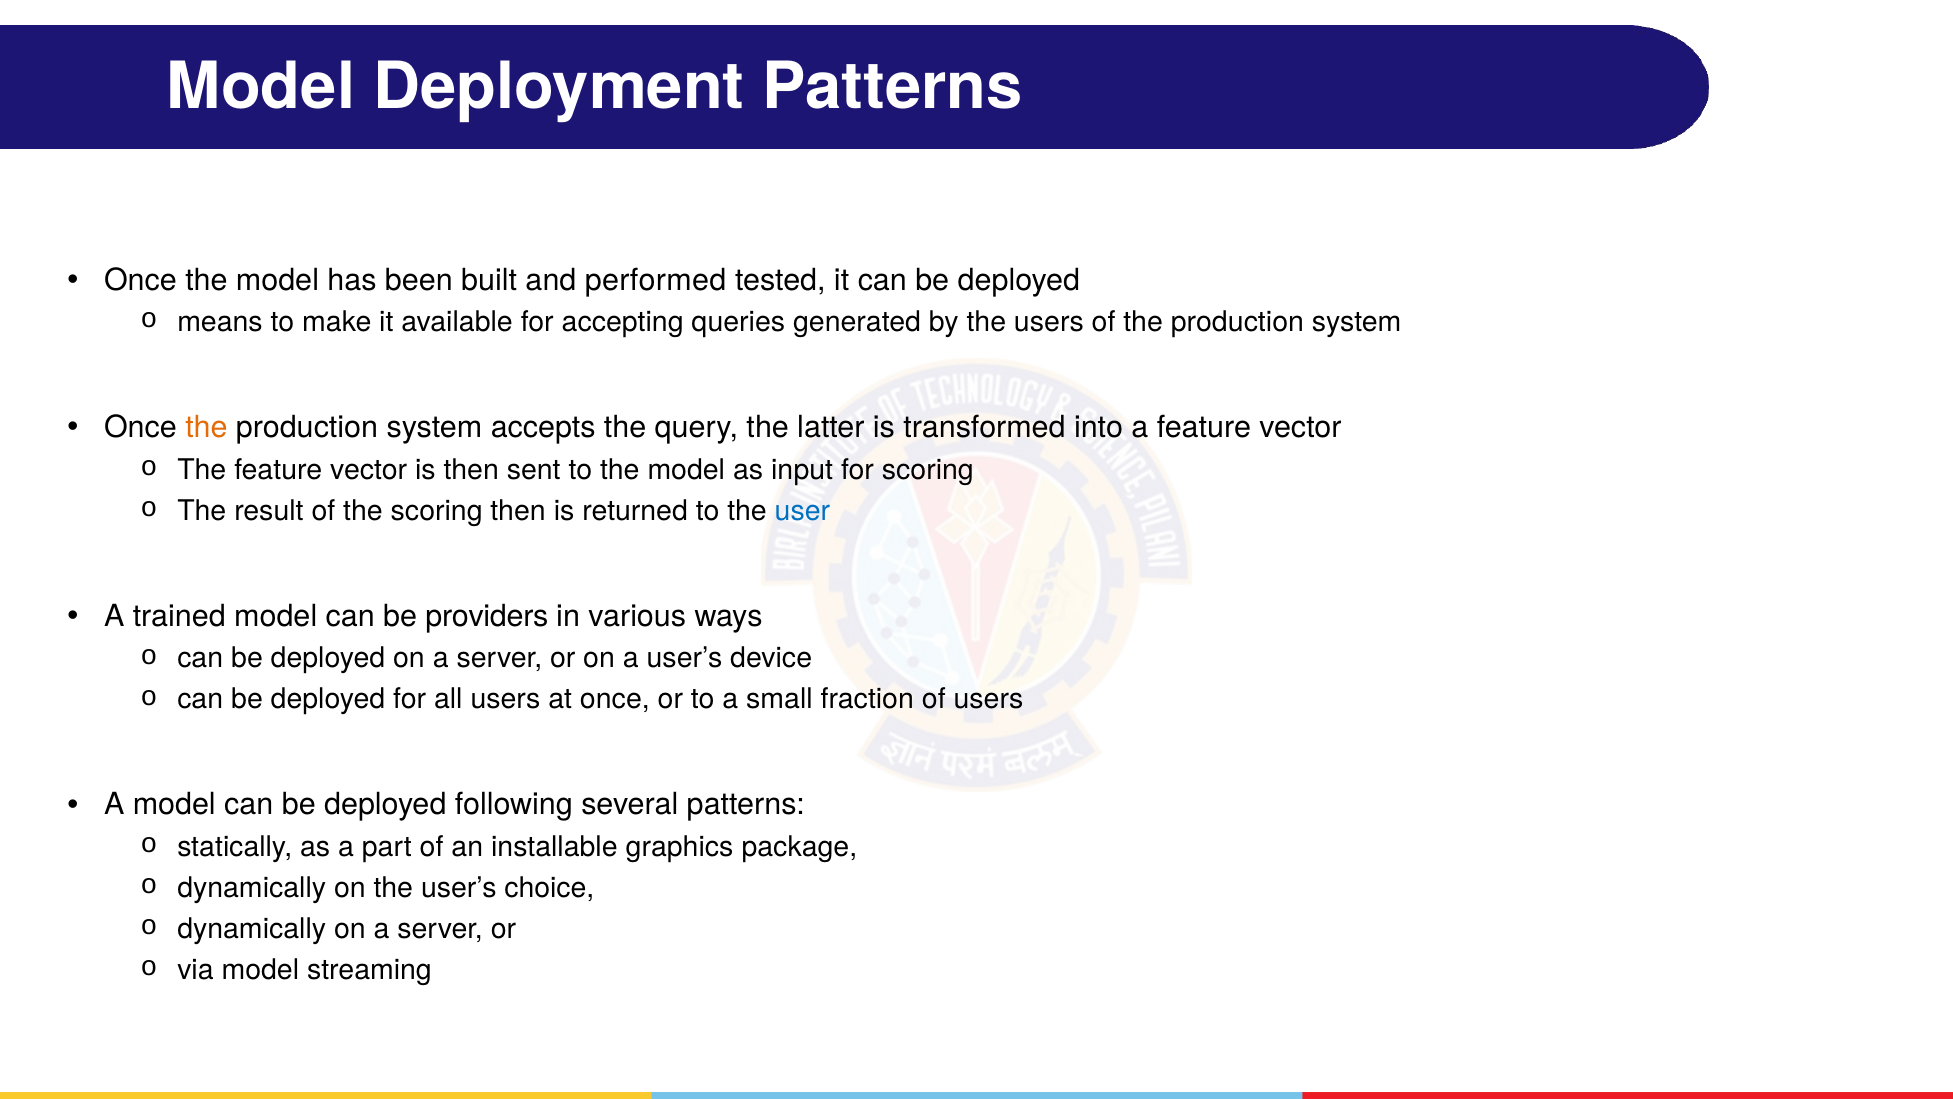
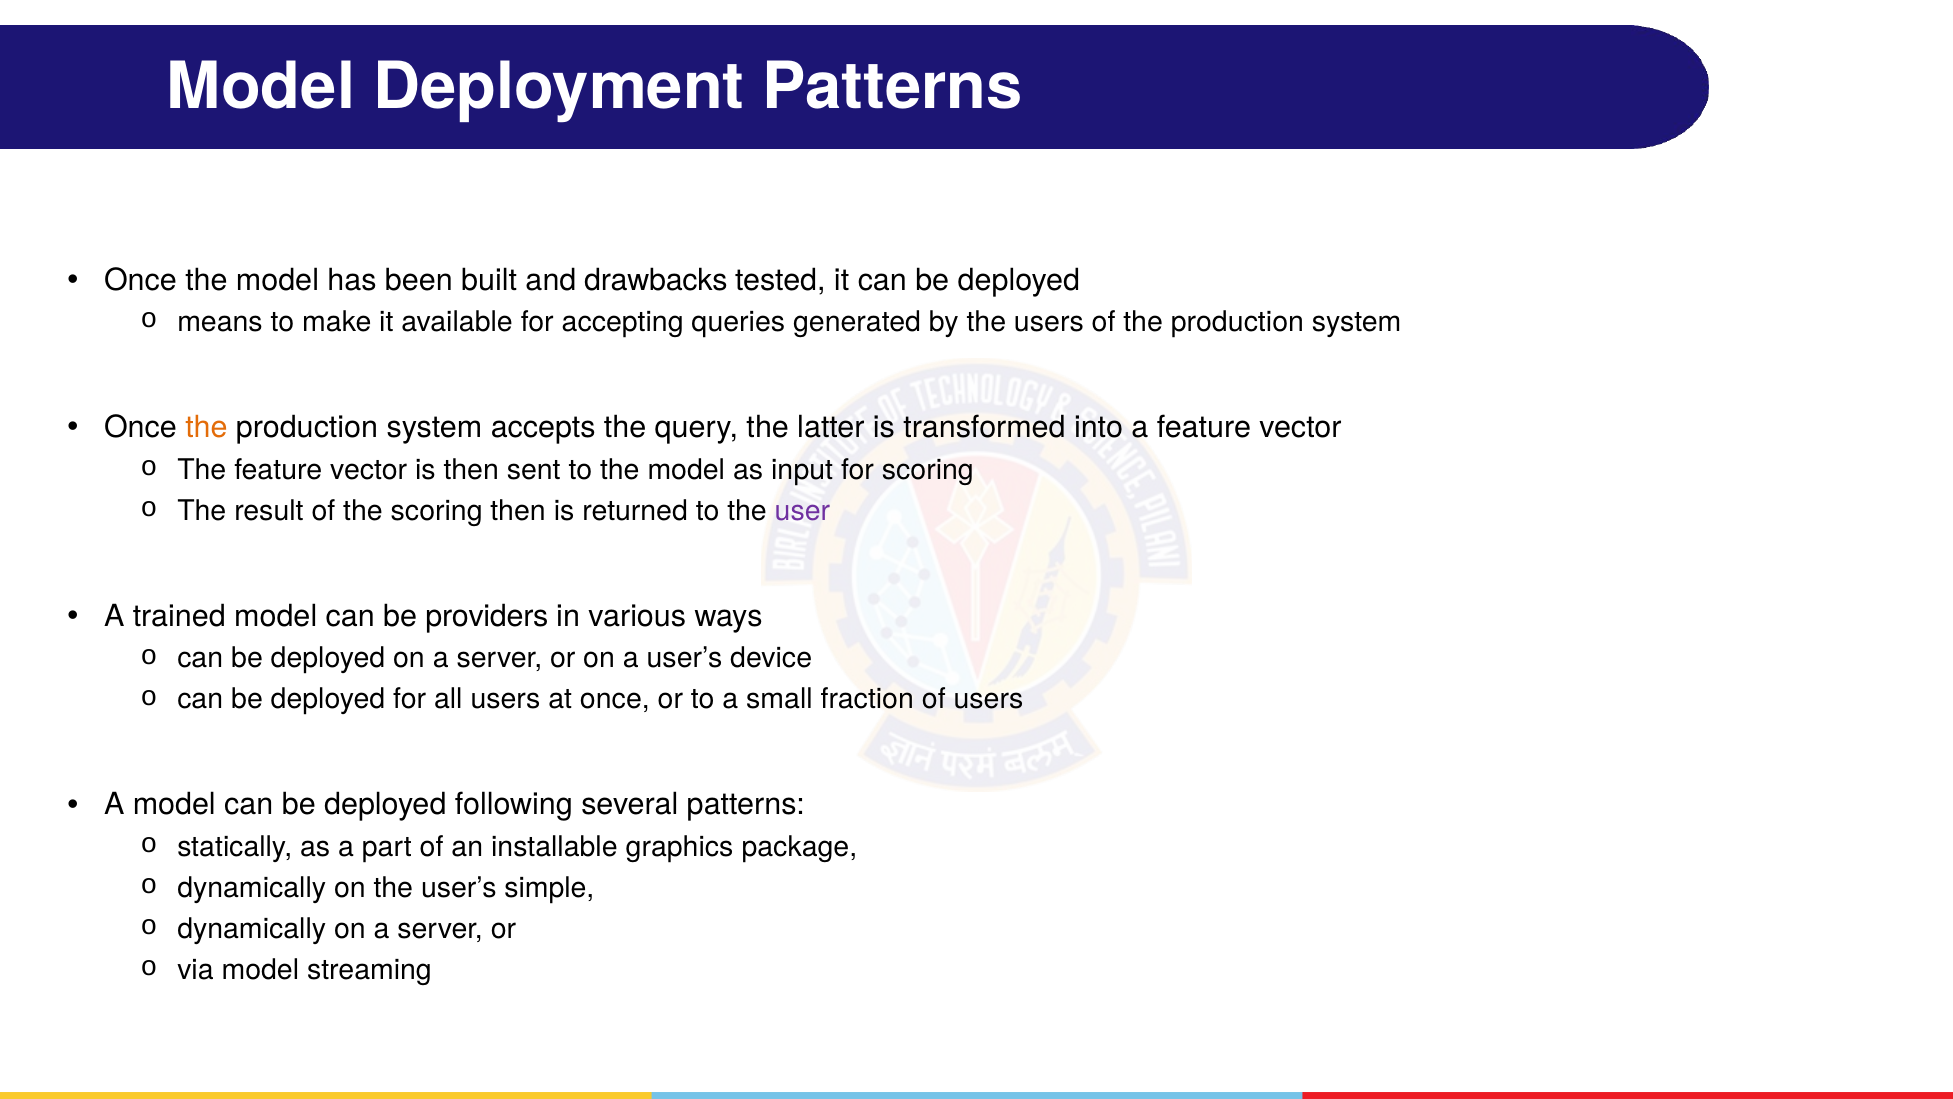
performed: performed -> drawbacks (656, 280)
user colour: blue -> purple (802, 511)
choice: choice -> simple (549, 888)
